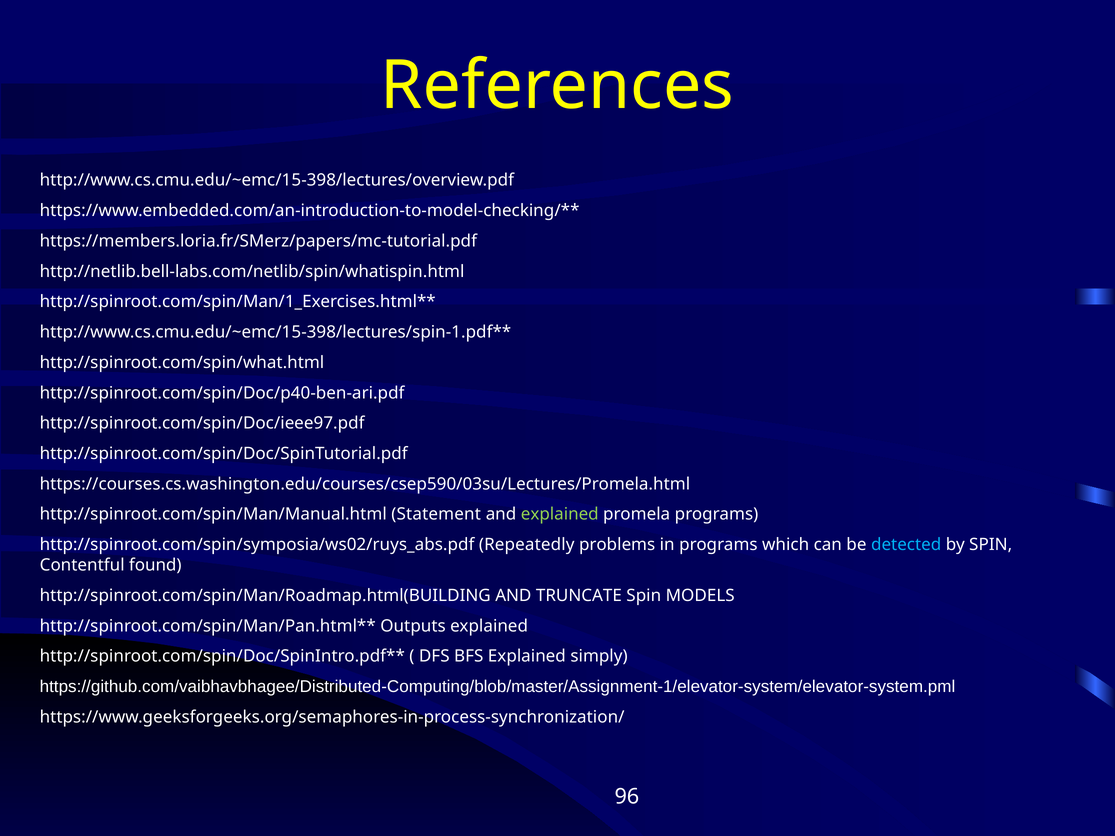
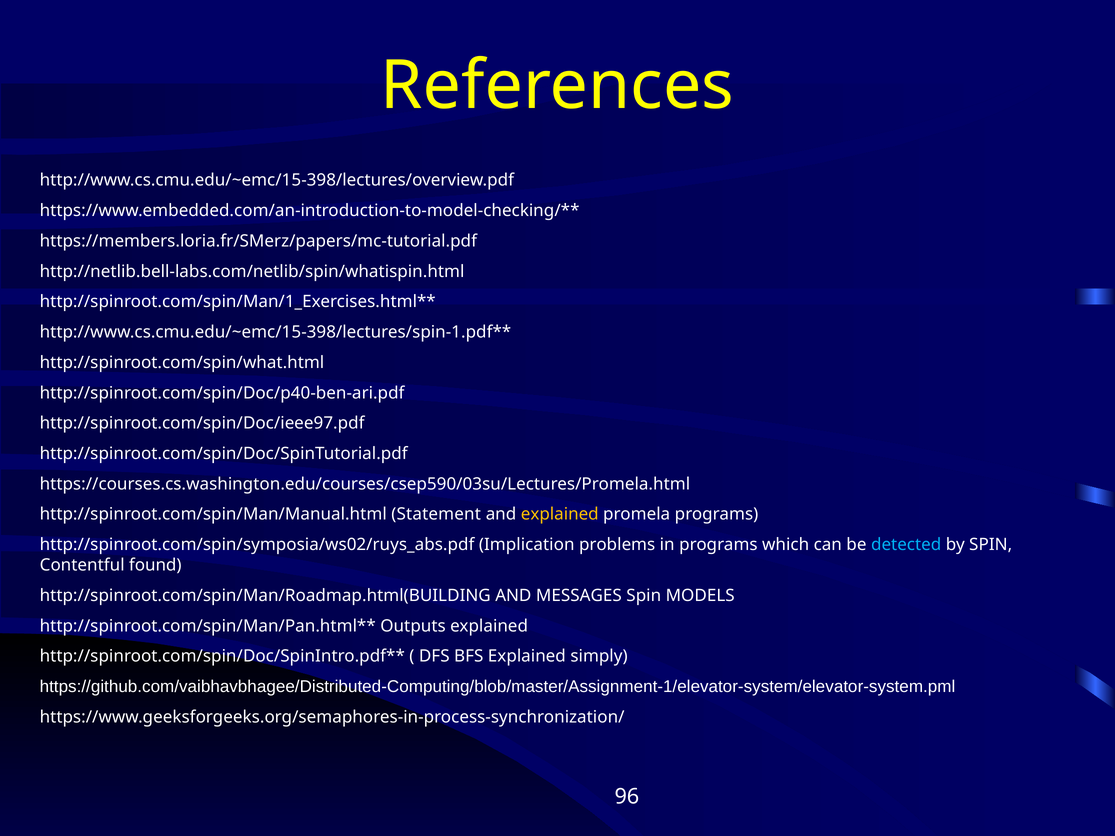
explained colour: light green -> yellow (560, 515)
Repeatedly: Repeatedly -> Implication (527, 545)
TRUNCATE: TRUNCATE -> MESSAGES (579, 596)
